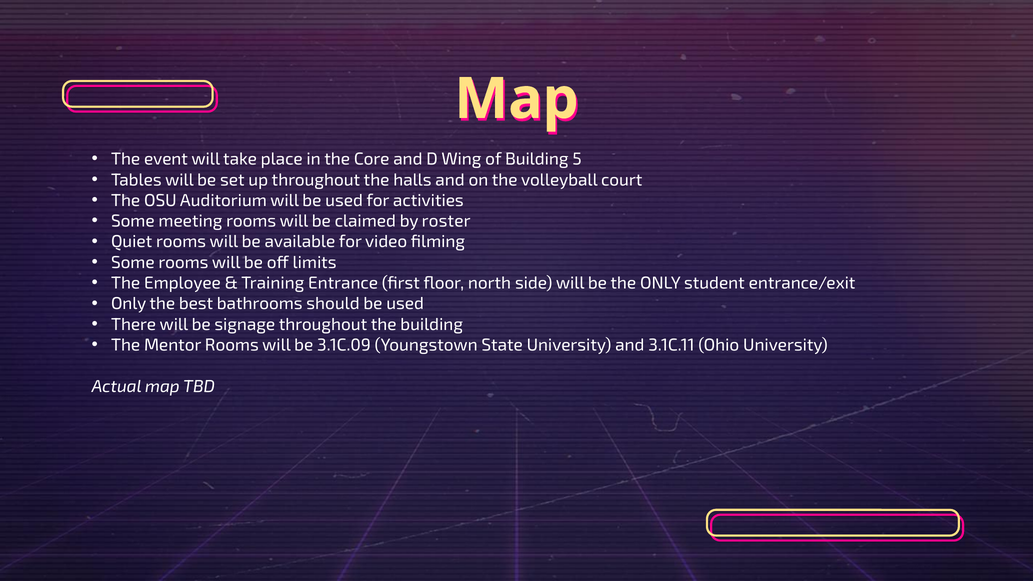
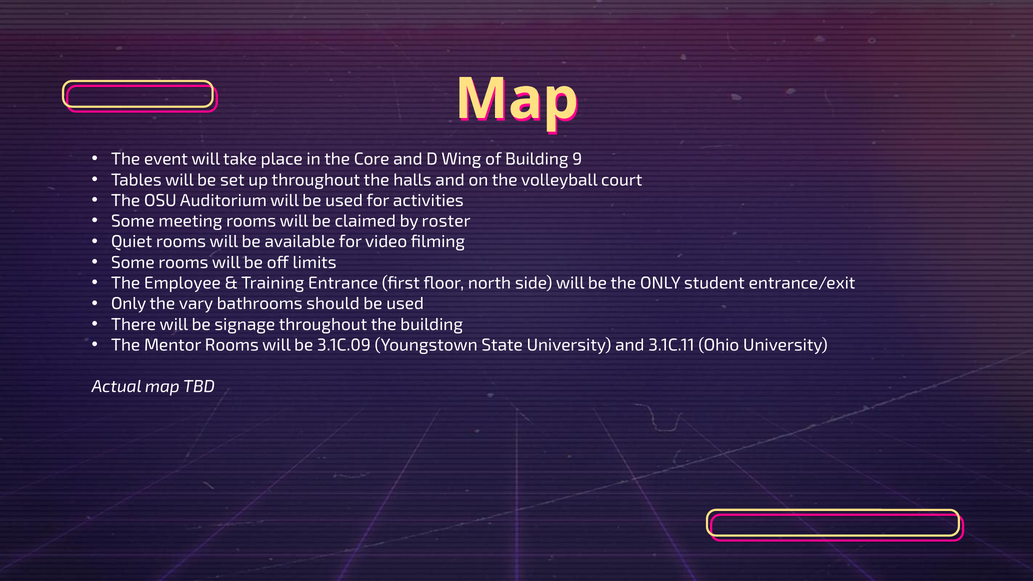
5: 5 -> 9 (577, 159)
best: best -> vary (196, 304)
